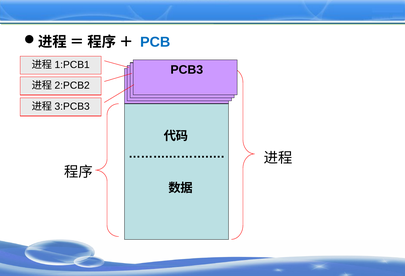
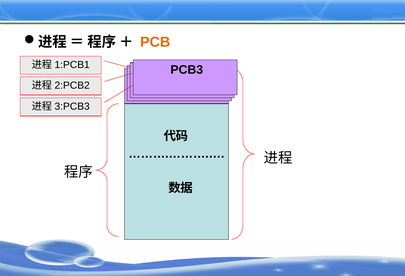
PCB colour: blue -> orange (155, 42)
